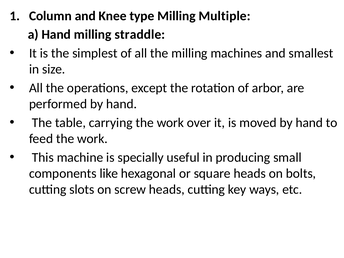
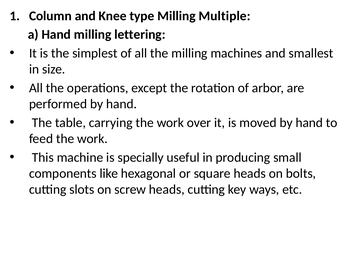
straddle: straddle -> lettering (140, 35)
